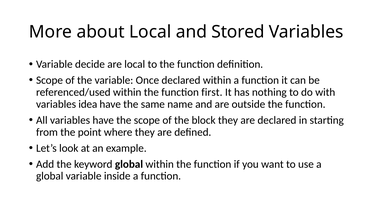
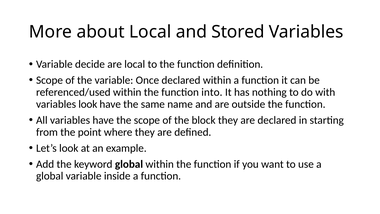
first: first -> into (212, 92)
variables idea: idea -> look (88, 104)
